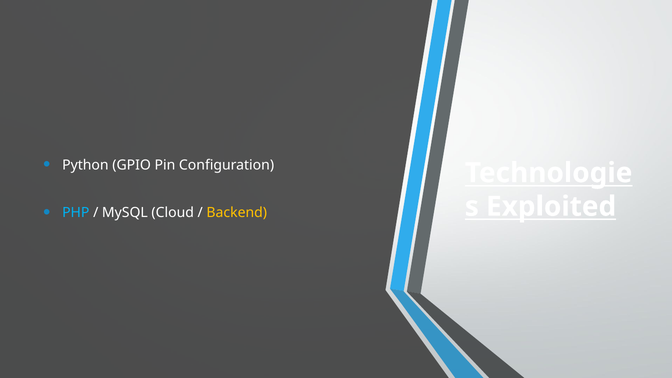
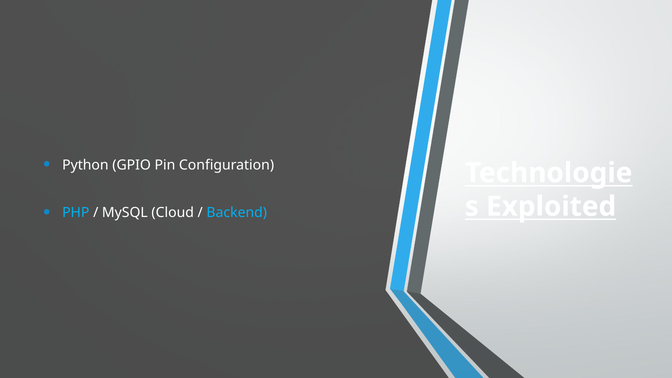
Backend colour: yellow -> light blue (237, 213)
